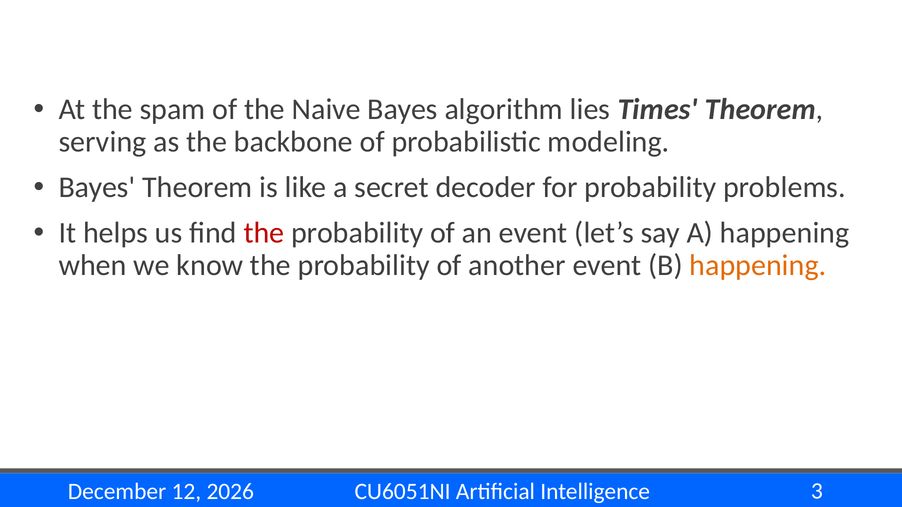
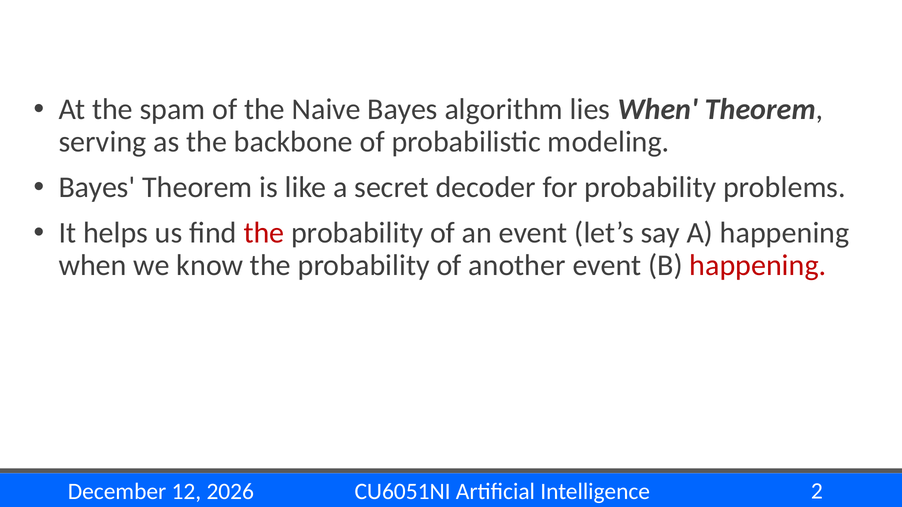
lies Times: Times -> When (658, 109)
happening colour: orange -> red (758, 266)
3: 3 -> 2 (817, 491)
